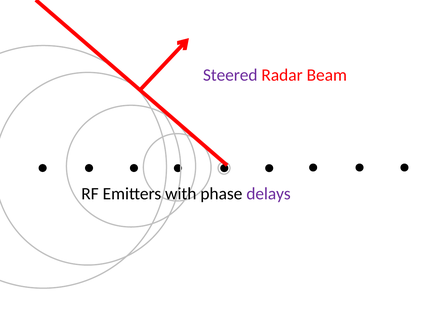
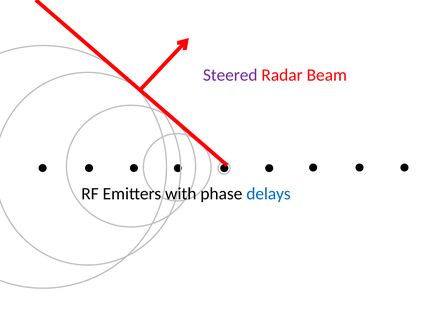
delays colour: purple -> blue (269, 194)
